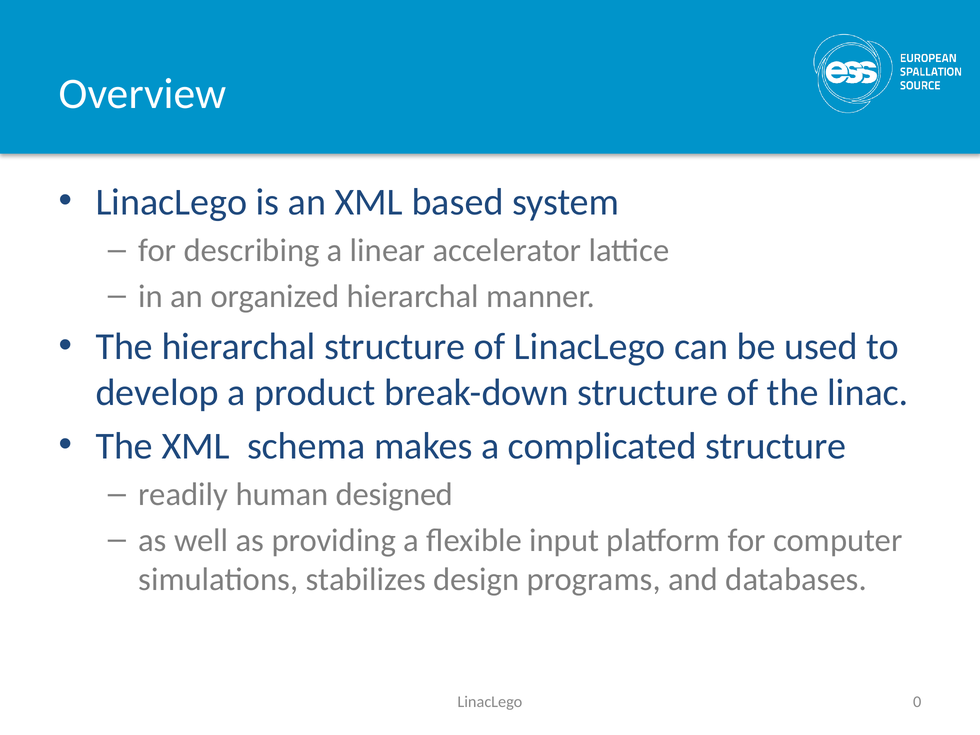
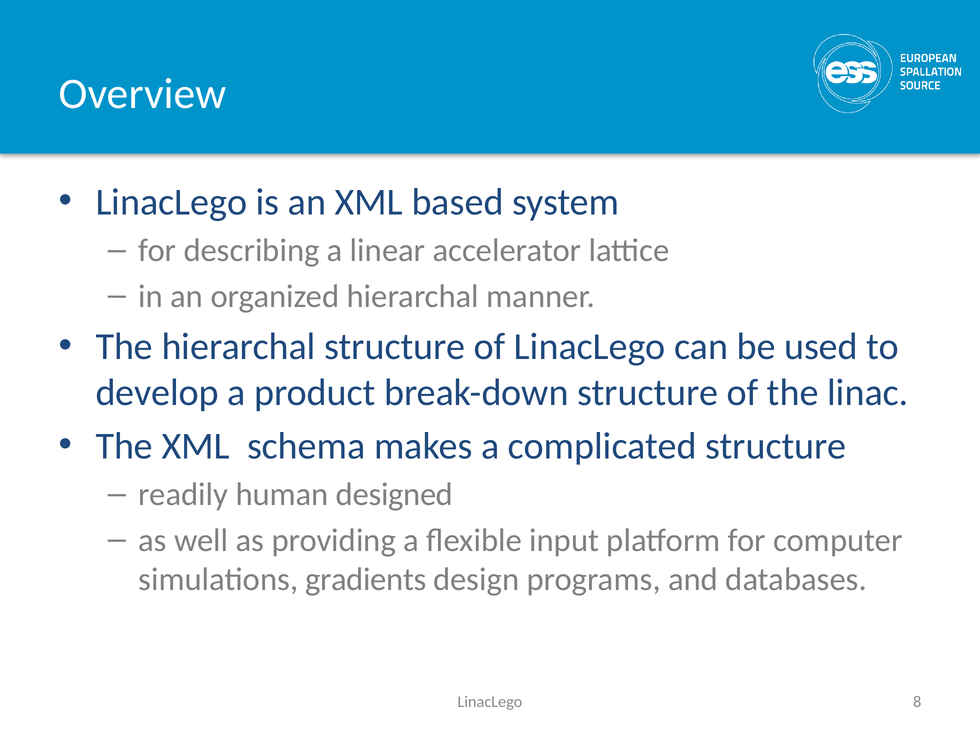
stabilizes: stabilizes -> gradients (366, 579)
0: 0 -> 8 (917, 702)
